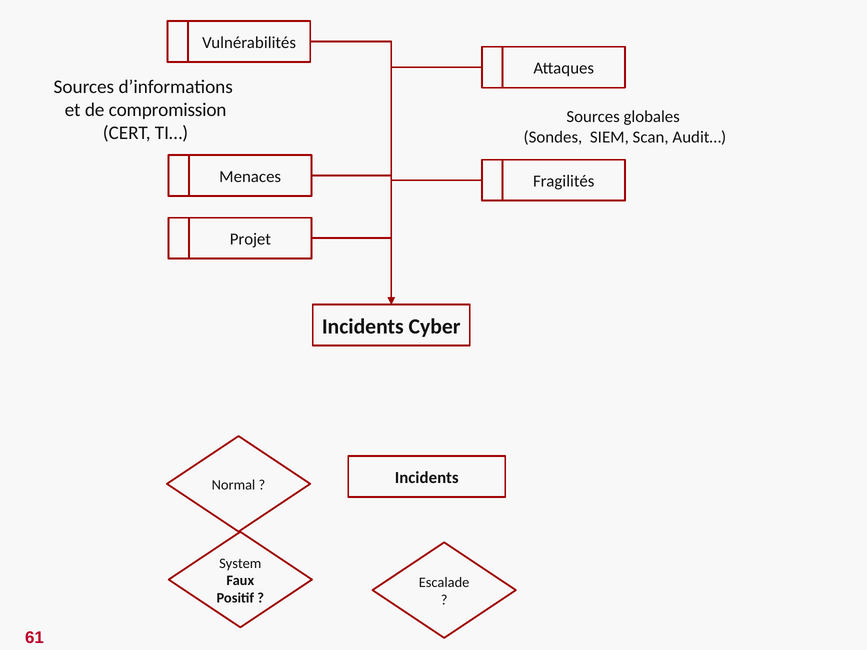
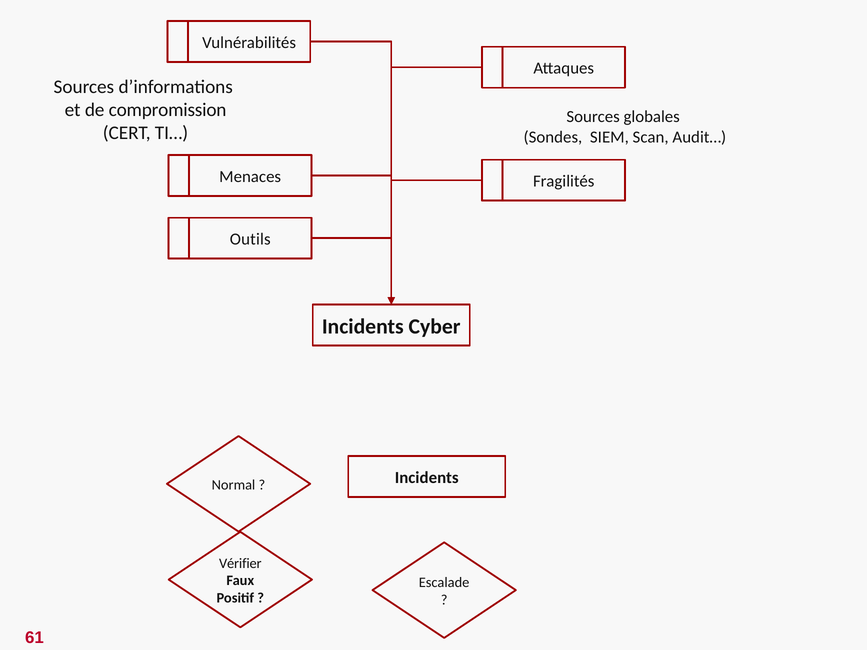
Projet: Projet -> Outils (250, 239)
System: System -> Vérifier (240, 563)
